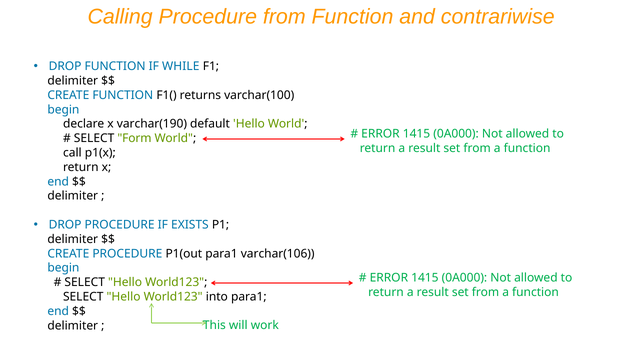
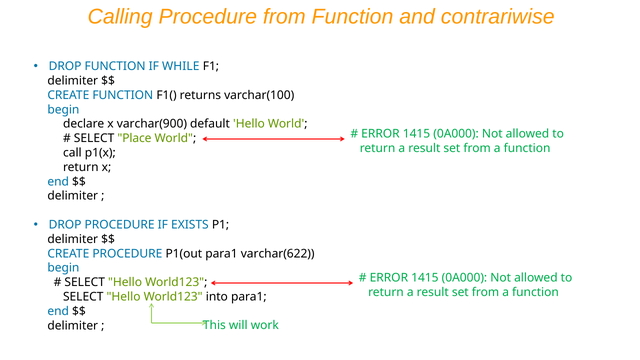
varchar(190: varchar(190 -> varchar(900 (152, 124)
Form: Form -> Place (134, 138)
varchar(106: varchar(106 -> varchar(622 (278, 254)
